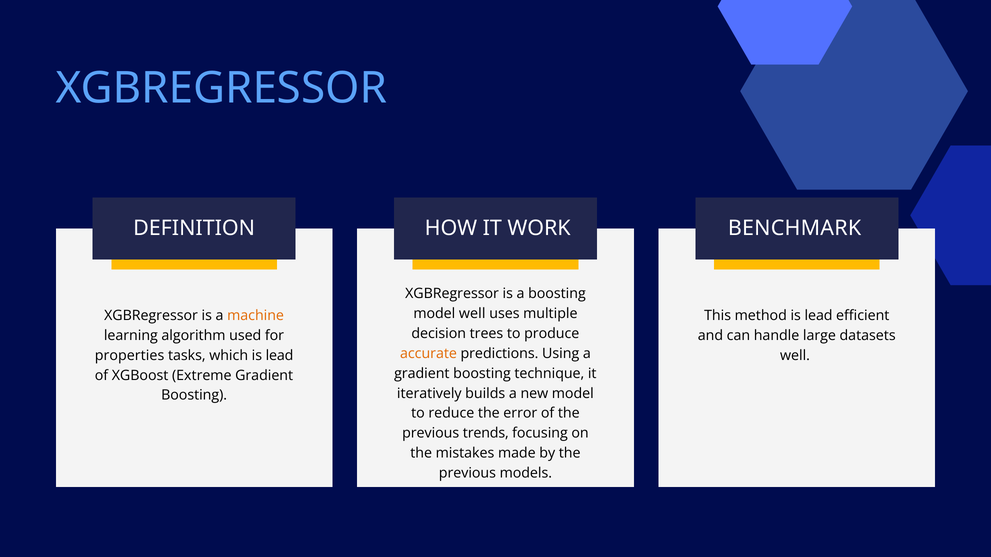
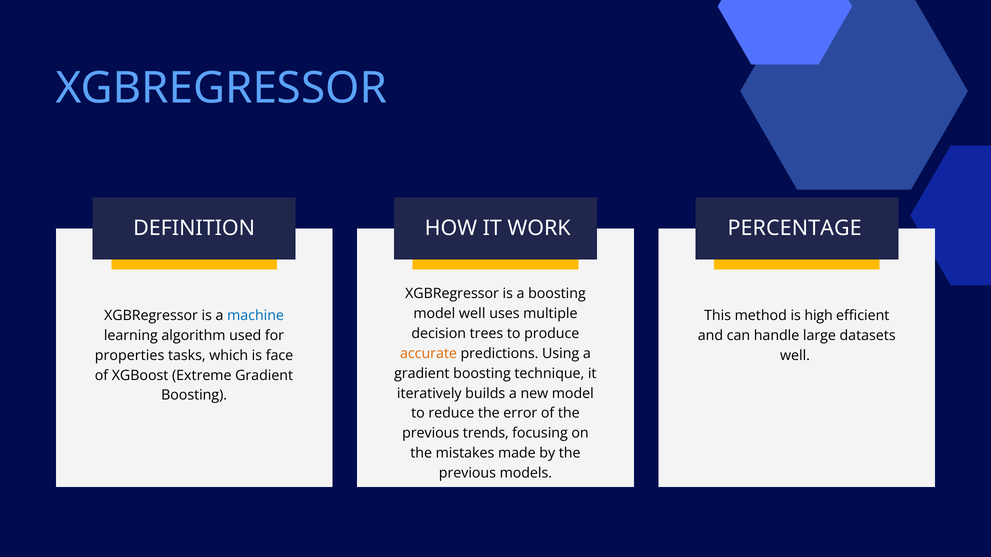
BENCHMARK: BENCHMARK -> PERCENTAGE (795, 228)
machine colour: orange -> blue (256, 316)
method is lead: lead -> high (819, 316)
which is lead: lead -> face (279, 356)
